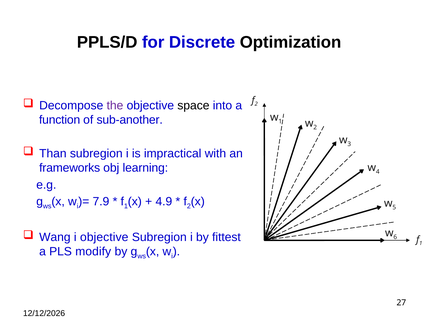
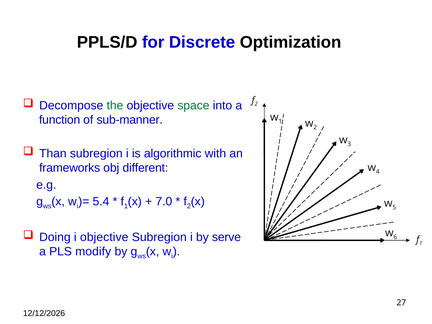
the colour: purple -> green (115, 106)
space colour: black -> green (193, 106)
sub-another: sub-another -> sub-manner (130, 120)
impractical: impractical -> algorithmic (173, 154)
learning: learning -> different (145, 168)
7.9: 7.9 -> 5.4 (101, 202)
4.9: 4.9 -> 7.0 (164, 202)
Wang: Wang -> Doing (55, 237)
fittest: fittest -> serve (226, 237)
